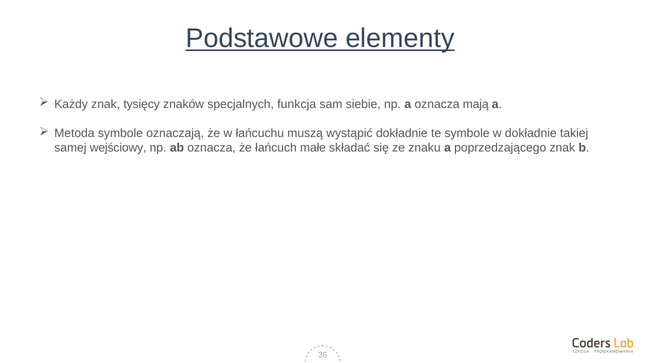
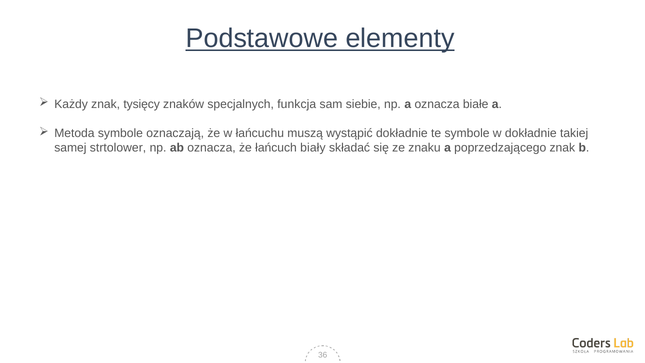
mają: mają -> białe (476, 104)
wejściowy: wejściowy -> strtolower (118, 148)
małe: małe -> biały (313, 148)
